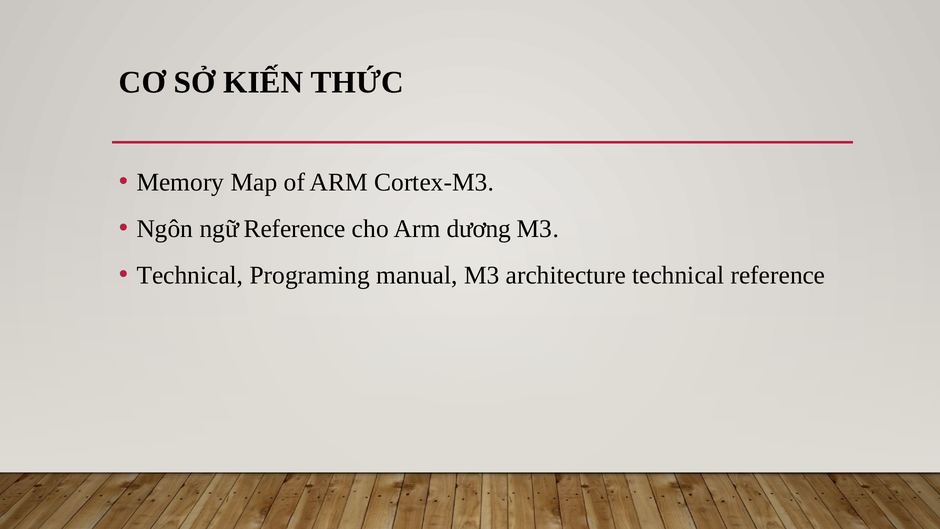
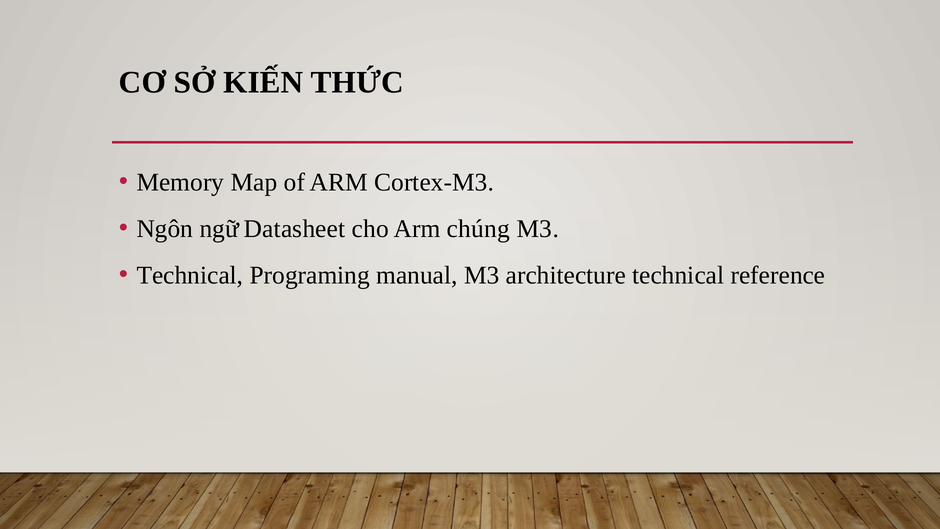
ngữ Reference: Reference -> Datasheet (295, 229)
dương: dương -> chúng (478, 229)
